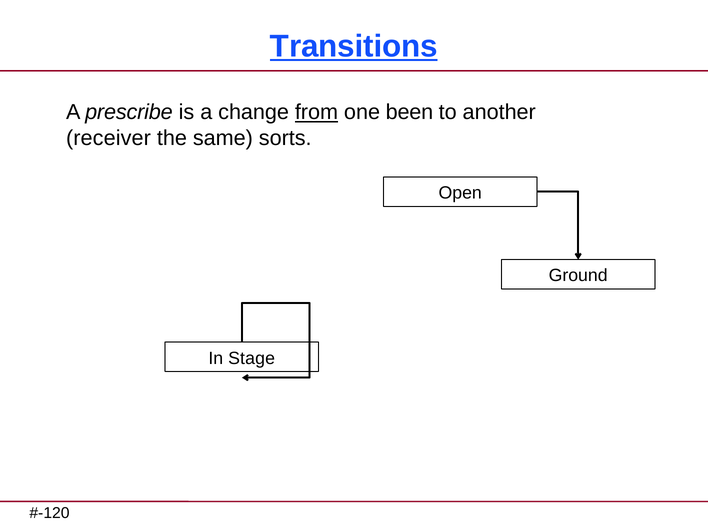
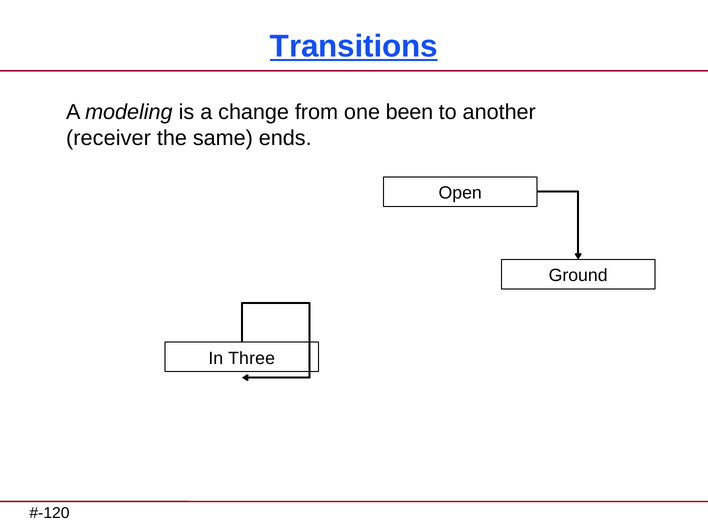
prescribe: prescribe -> modeling (129, 112)
from underline: present -> none (316, 112)
sorts: sorts -> ends (285, 138)
Stage: Stage -> Three (252, 358)
